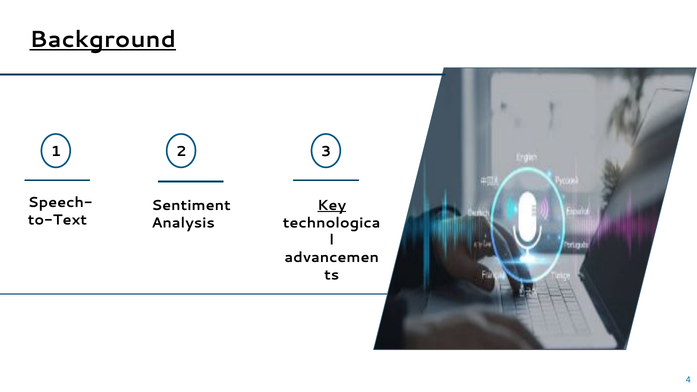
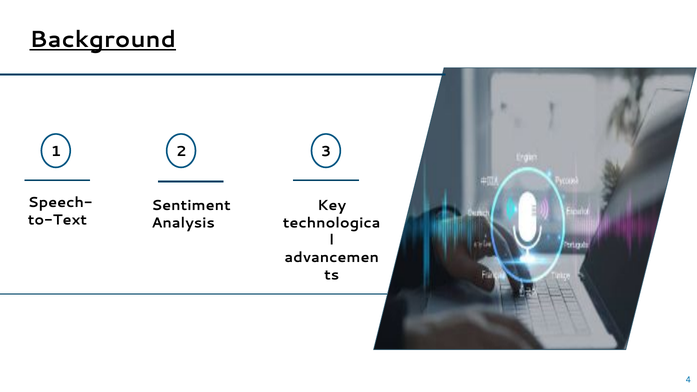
Key underline: present -> none (332, 205)
